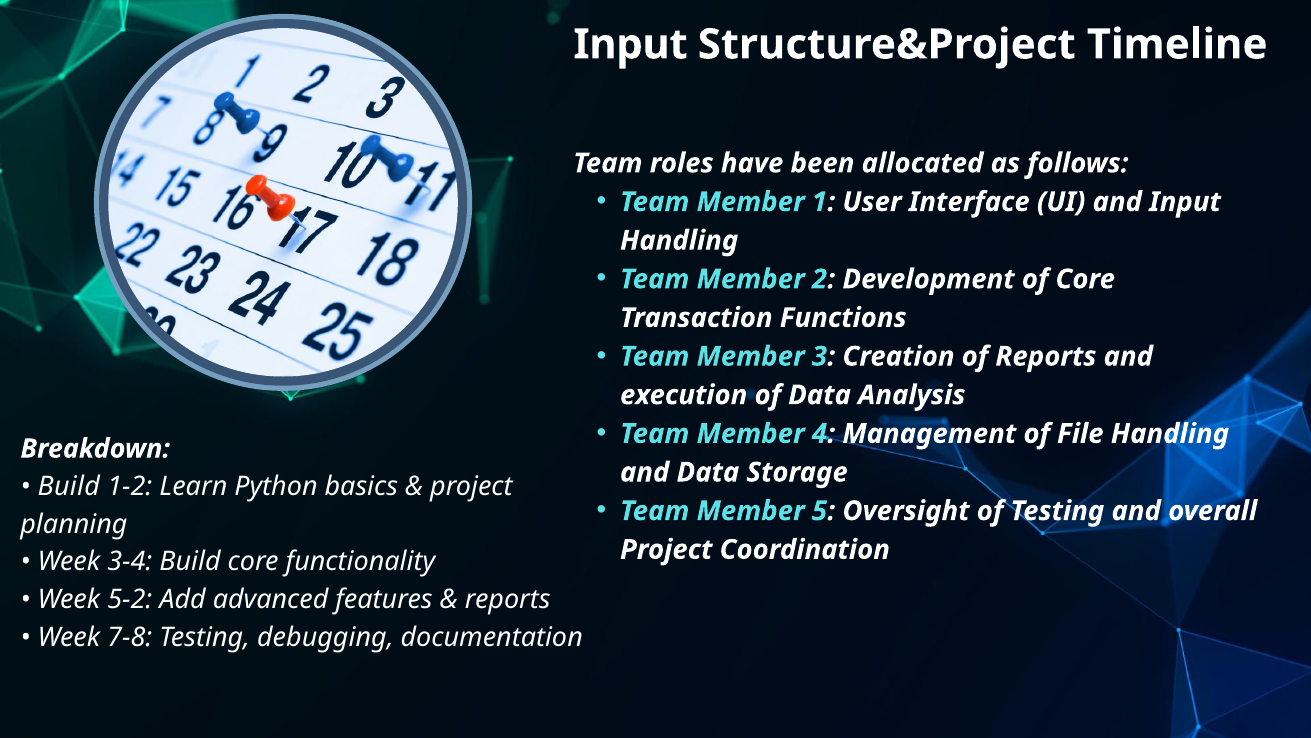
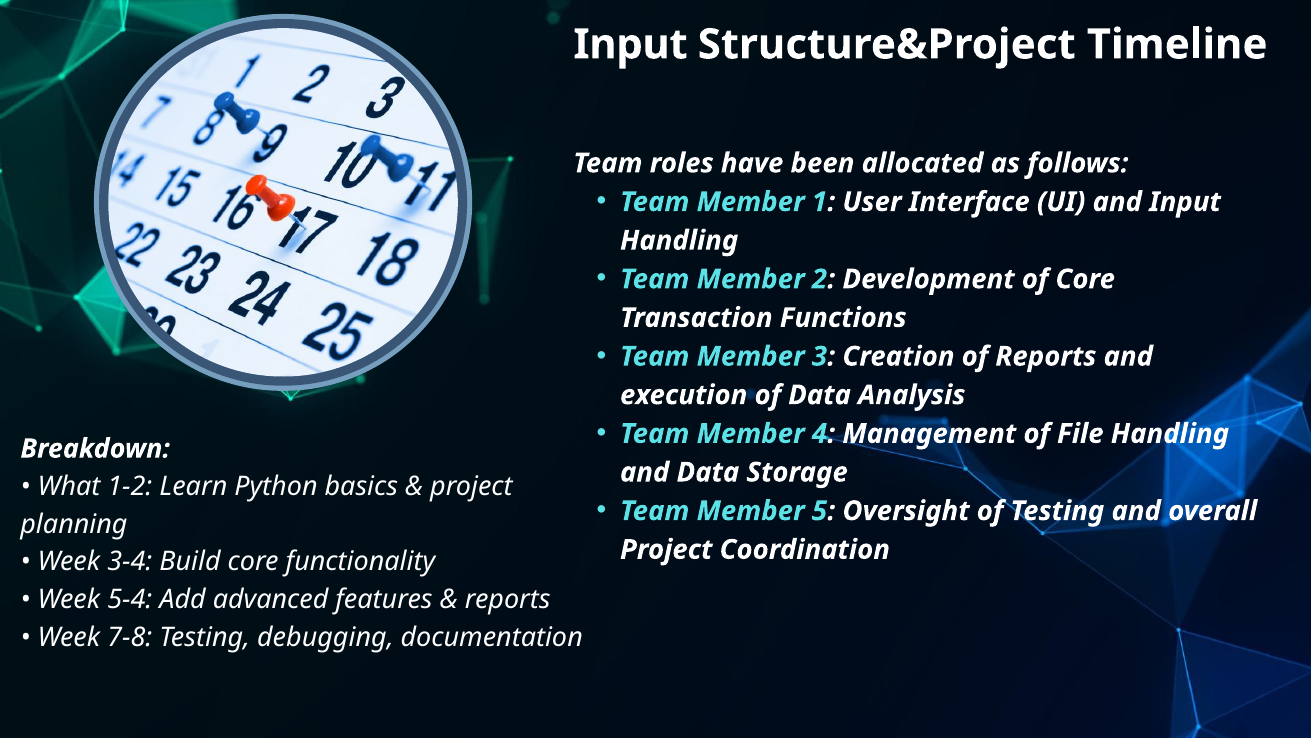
Build: Build -> What (69, 486)
5-2: 5-2 -> 5-4 (130, 599)
